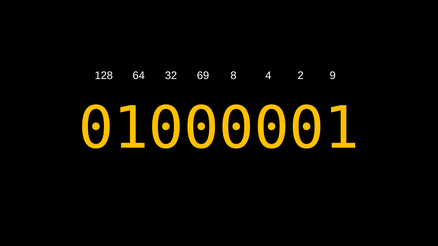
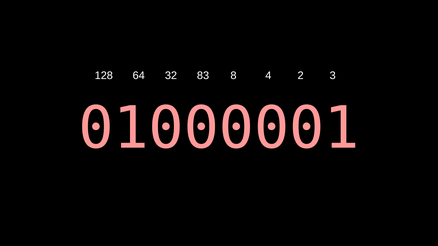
69: 69 -> 83 (203, 76)
9: 9 -> 3 (333, 76)
01000001 colour: yellow -> pink (219, 129)
